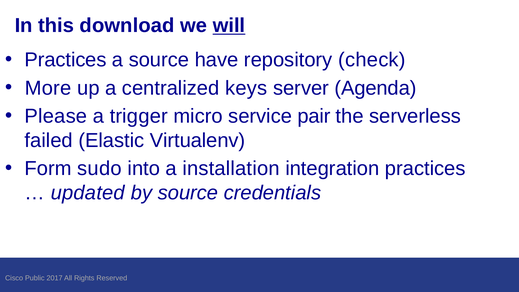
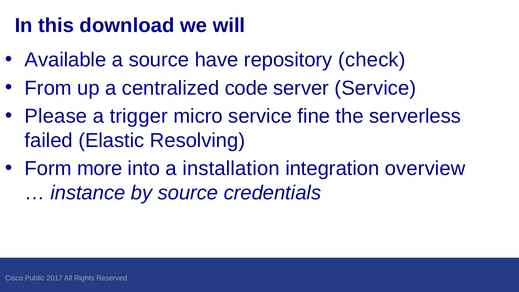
will underline: present -> none (229, 26)
Practices: Practices -> Available (66, 60)
More: More -> From (48, 88)
keys: keys -> code (246, 88)
server Agenda: Agenda -> Service (375, 88)
pair: pair -> fine (314, 116)
Virtualenv: Virtualenv -> Resolving (198, 140)
sudo: sudo -> more (100, 169)
integration practices: practices -> overview (425, 169)
updated: updated -> instance (88, 193)
